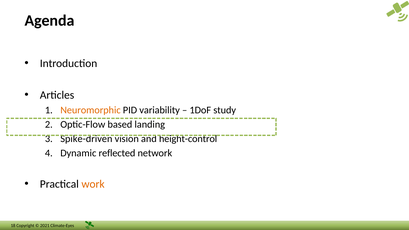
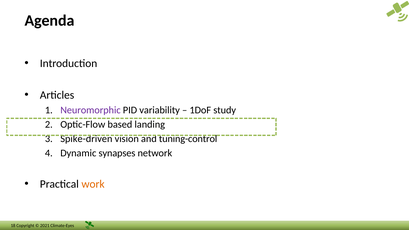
Neuromorphic colour: orange -> purple (90, 110)
height-control: height-control -> tuning-control (188, 139)
reflected: reflected -> synapses (117, 153)
